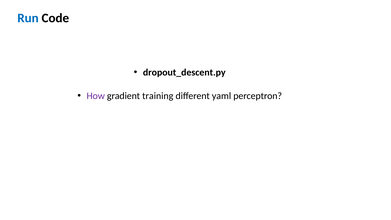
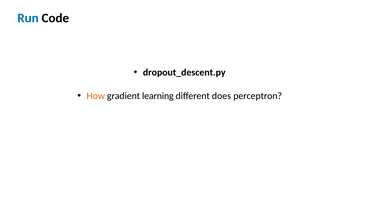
How colour: purple -> orange (96, 96)
training: training -> learning (158, 96)
yaml: yaml -> does (222, 96)
